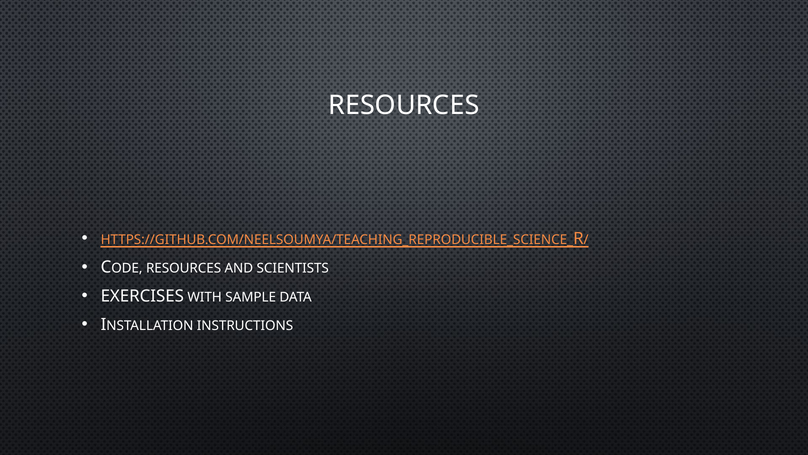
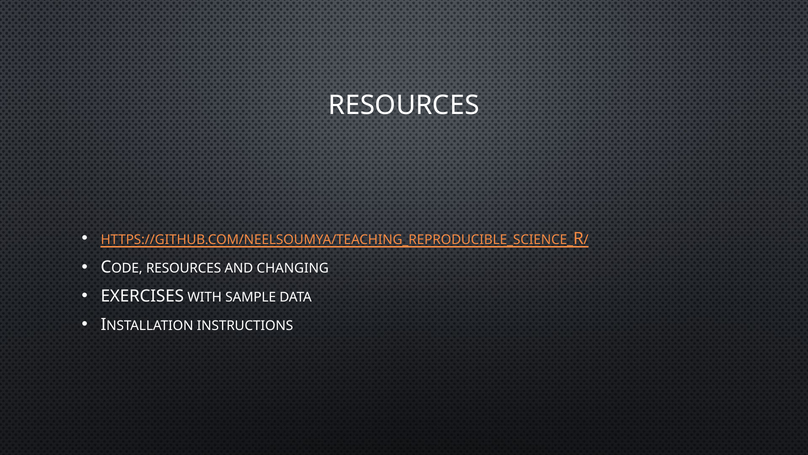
SCIENTISTS: SCIENTISTS -> CHANGING (293, 268)
